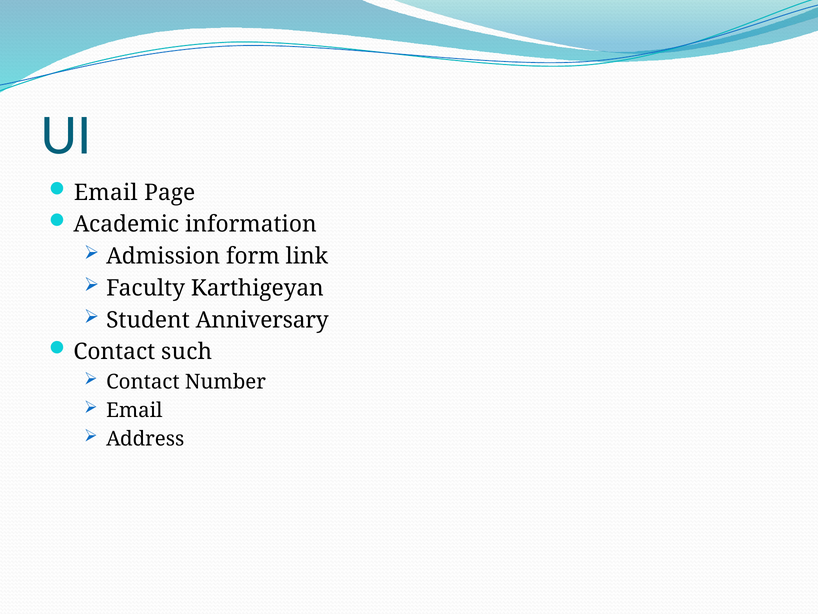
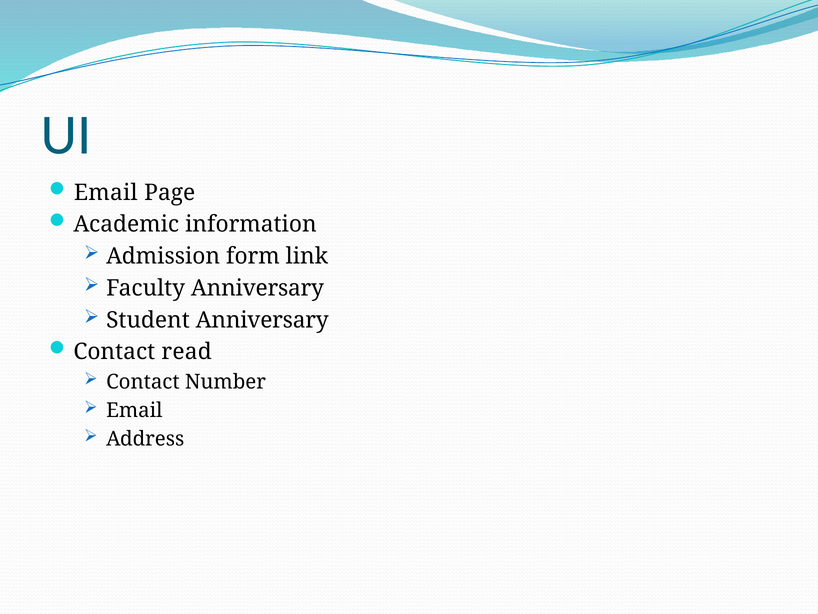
Faculty Karthigeyan: Karthigeyan -> Anniversary (257, 288)
such: such -> read (187, 352)
